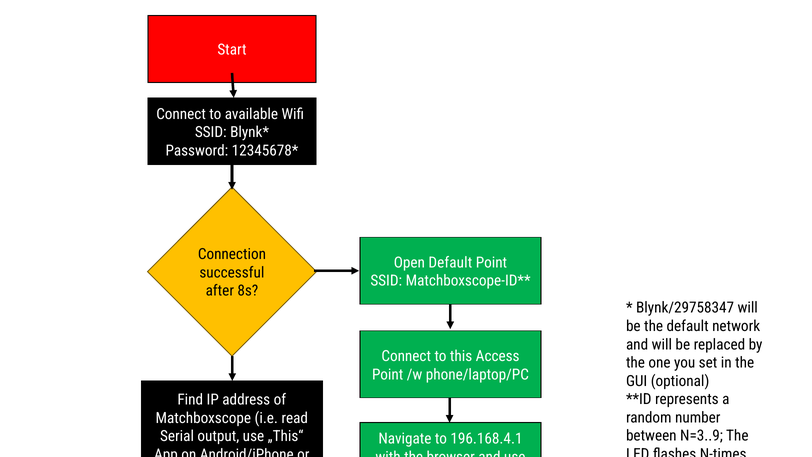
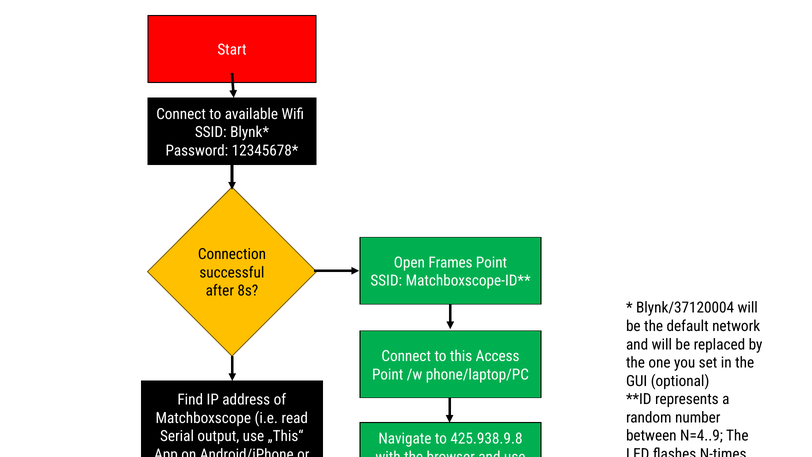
Open Default: Default -> Frames (450, 263)
Blynk/29758347: Blynk/29758347 -> Blynk/37120004 (685, 308)
N=3..9: N=3..9 -> N=4..9 (701, 436)
196.168.4.1: 196.168.4.1 -> 425.938.9.8 (486, 439)
